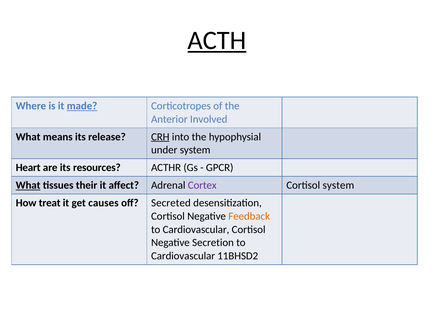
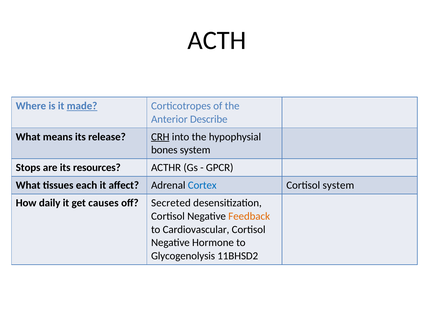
ACTH underline: present -> none (217, 40)
Involved: Involved -> Describe (209, 119)
under: under -> bones (164, 150)
Heart: Heart -> Stops (28, 167)
What underline: present -> none (28, 185)
their: their -> each (87, 185)
Cortex colour: purple -> blue (202, 185)
treat: treat -> daily (50, 203)
Secretion: Secretion -> Hormone (213, 242)
Cardiovascular: Cardiovascular -> Glycogenolysis (183, 256)
